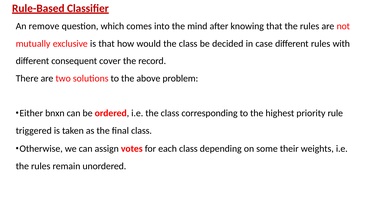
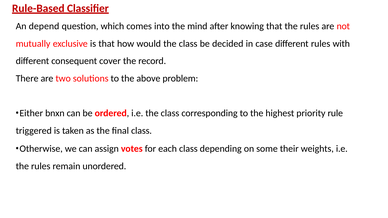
remove: remove -> depend (44, 26)
